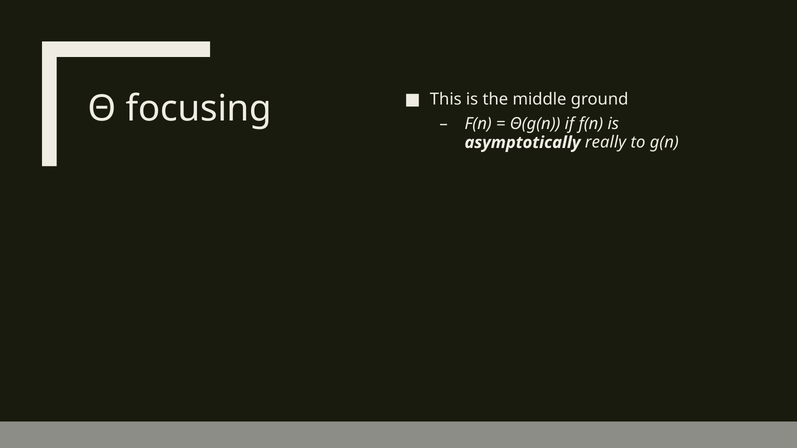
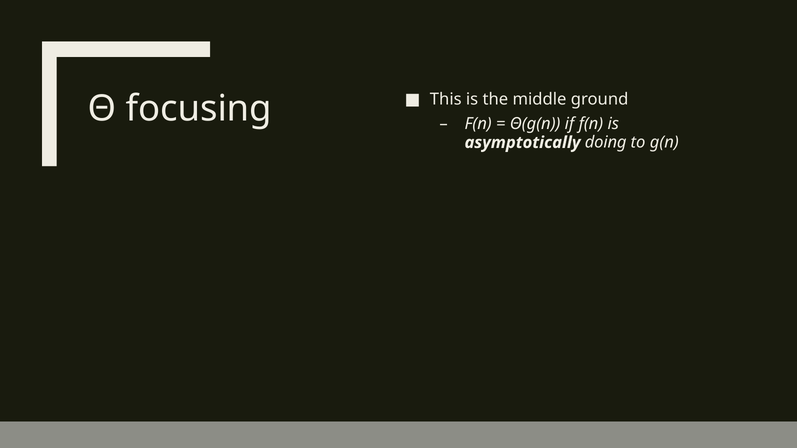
really: really -> doing (606, 143)
